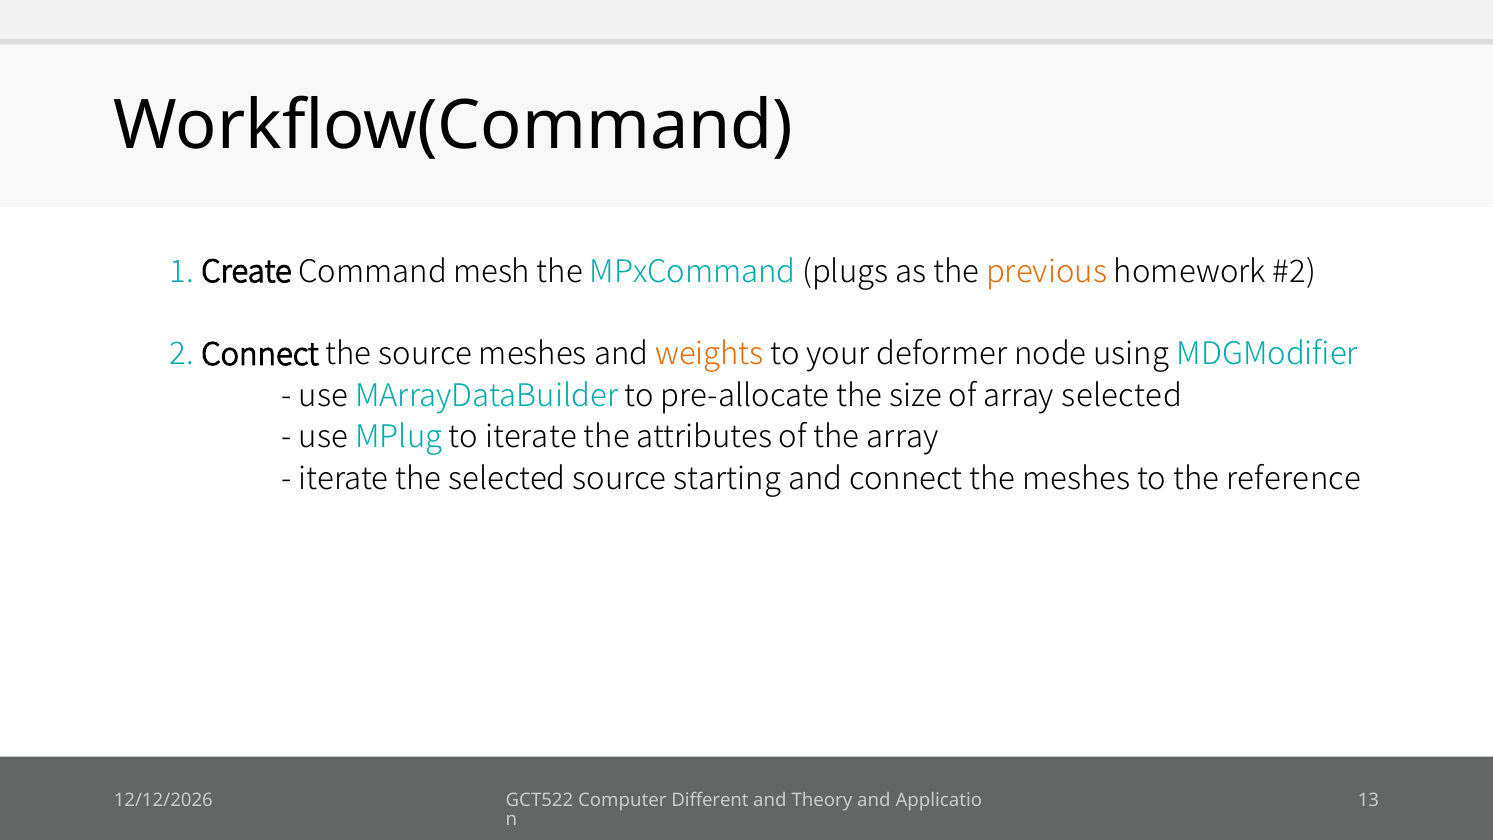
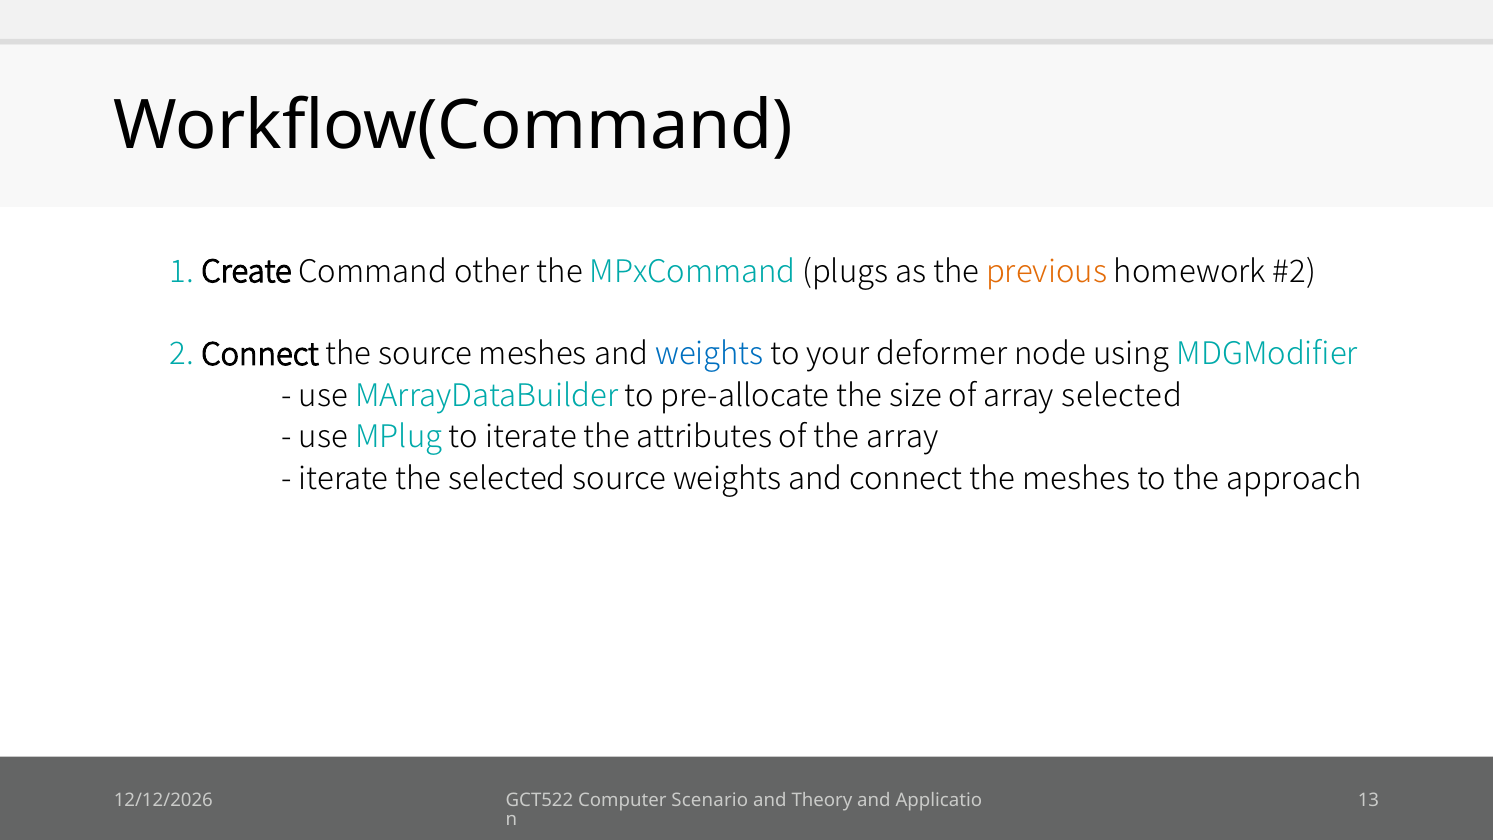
mesh: mesh -> other (492, 272)
weights colour: orange -> blue (710, 355)
source starting: starting -> weights (727, 479)
reference: reference -> approach (1294, 479)
Different: Different -> Scenario (710, 800)
